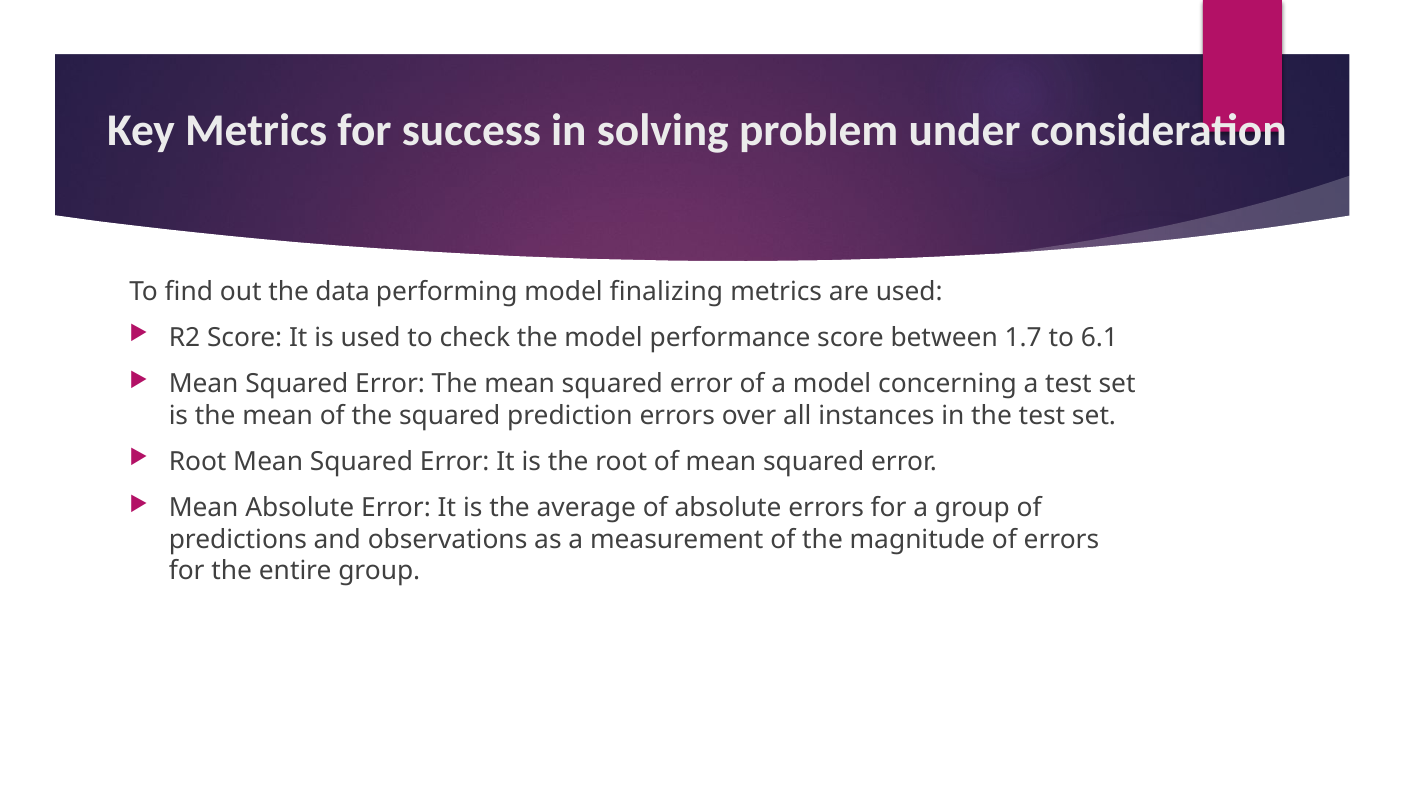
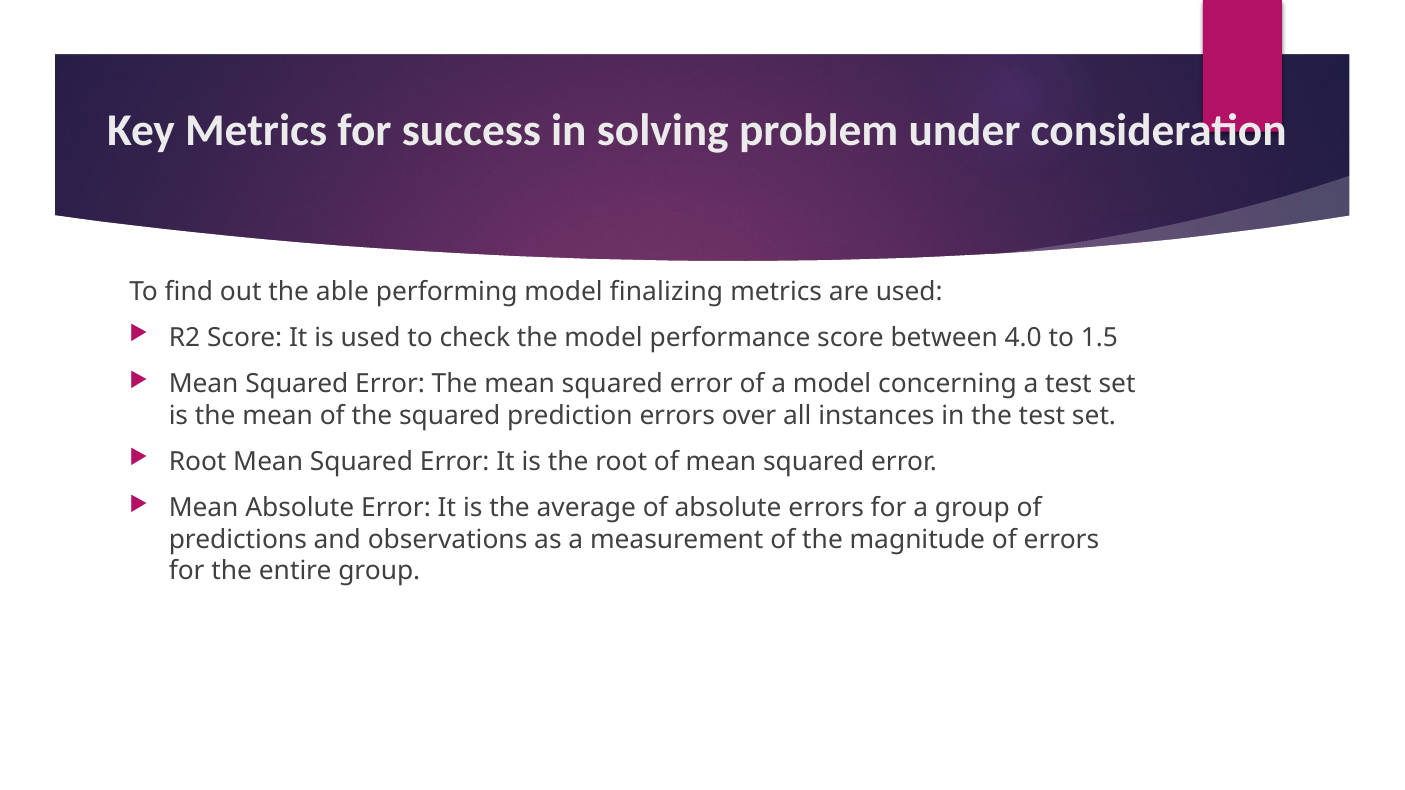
data: data -> able (342, 292)
1.7: 1.7 -> 4.0 (1023, 338)
6.1: 6.1 -> 1.5 (1099, 338)
